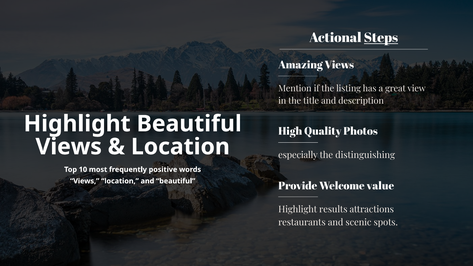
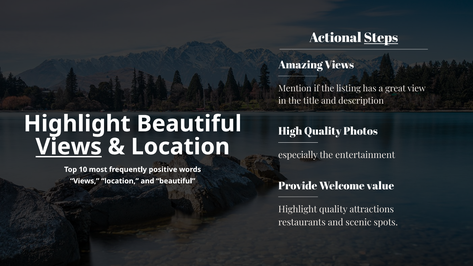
Views underline: none -> present (69, 147)
distinguishing: distinguishing -> entertainment (365, 155)
Highlight results: results -> quality (333, 210)
